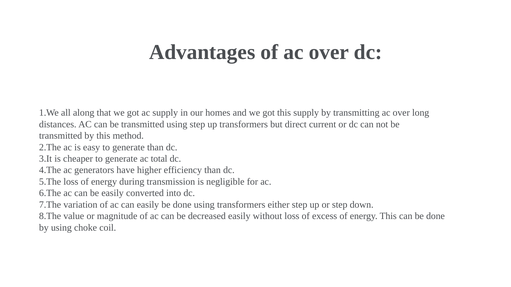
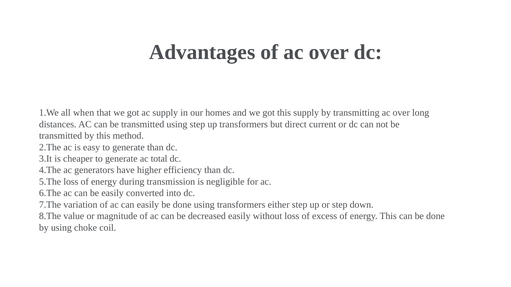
along: along -> when (84, 113)
